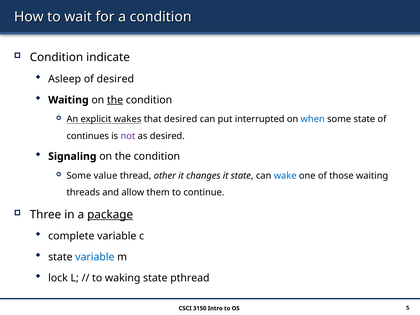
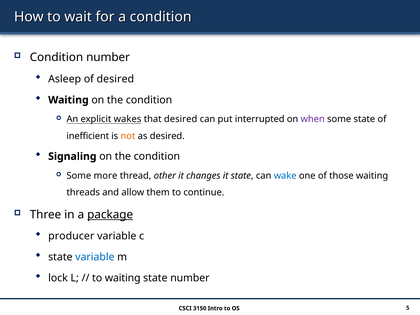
Condition indicate: indicate -> number (108, 57)
the underline: present -> none (115, 100)
when colour: blue -> purple (313, 119)
continues: continues -> inefficient (88, 136)
not colour: purple -> orange (128, 136)
value: value -> more (105, 176)
complete: complete -> producer (71, 236)
to waking: waking -> waiting (123, 278)
state pthread: pthread -> number (190, 278)
